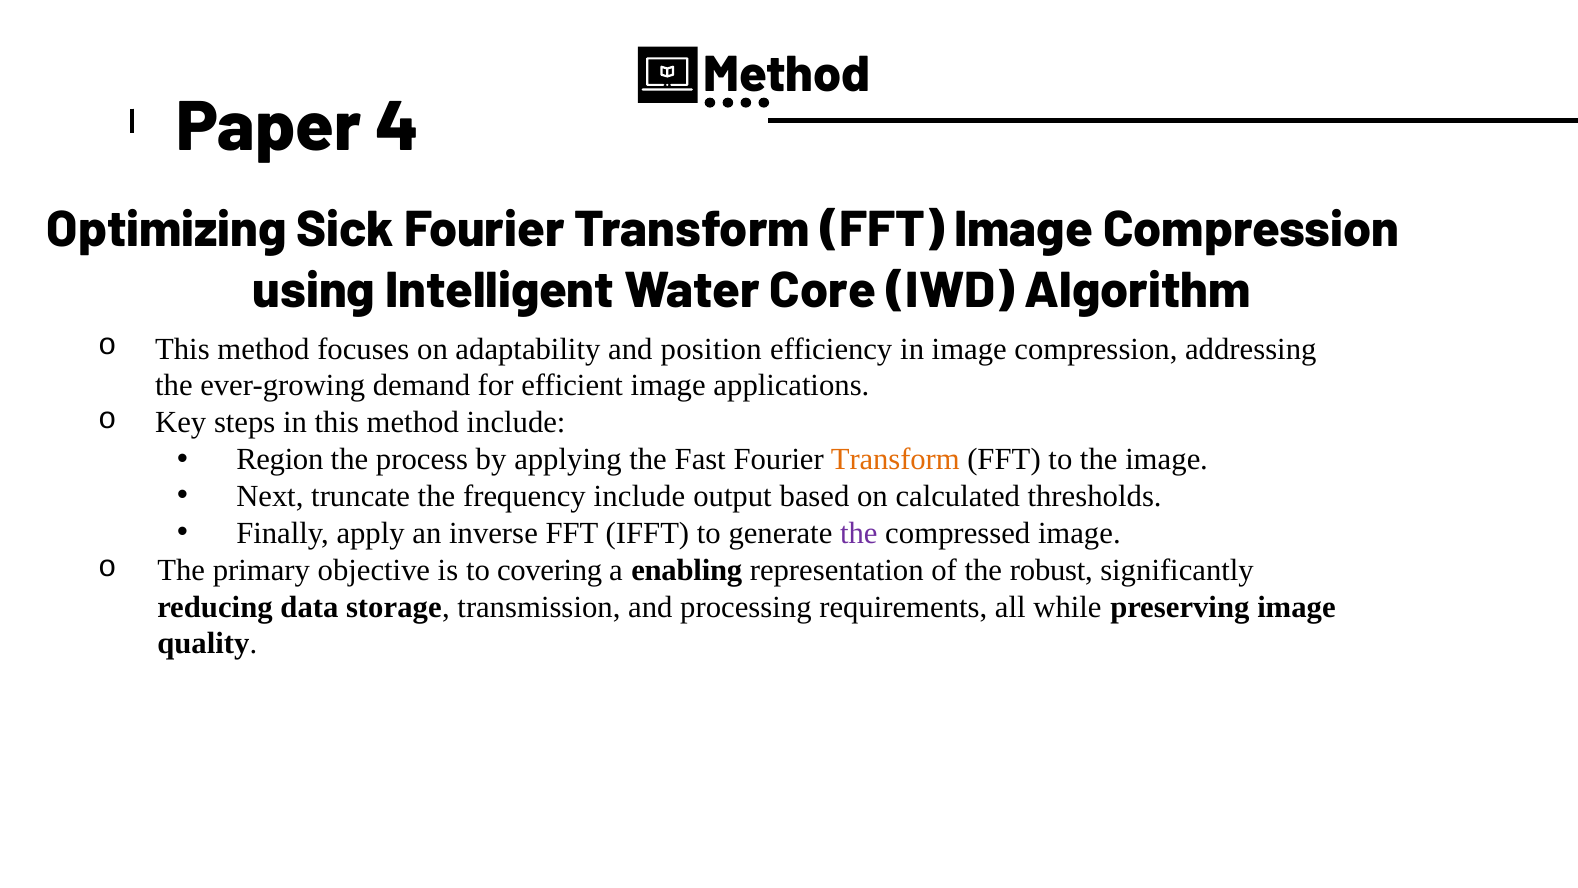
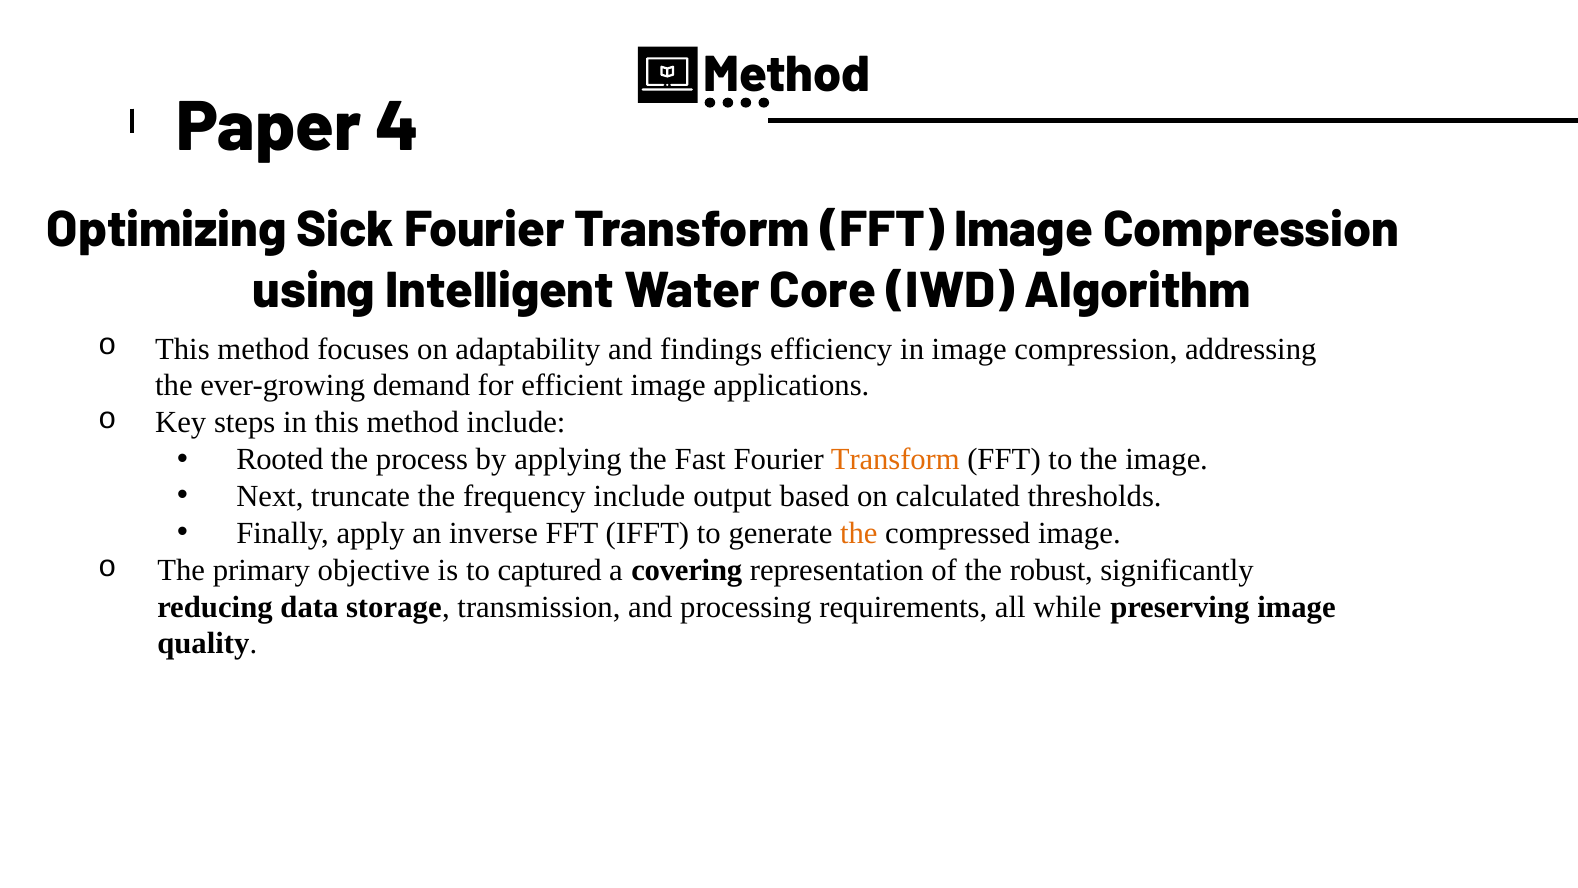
position: position -> findings (711, 349)
Region: Region -> Rooted (280, 459)
the colour: purple -> orange (859, 533)
covering: covering -> captured (550, 570)
enabling: enabling -> covering (687, 570)
